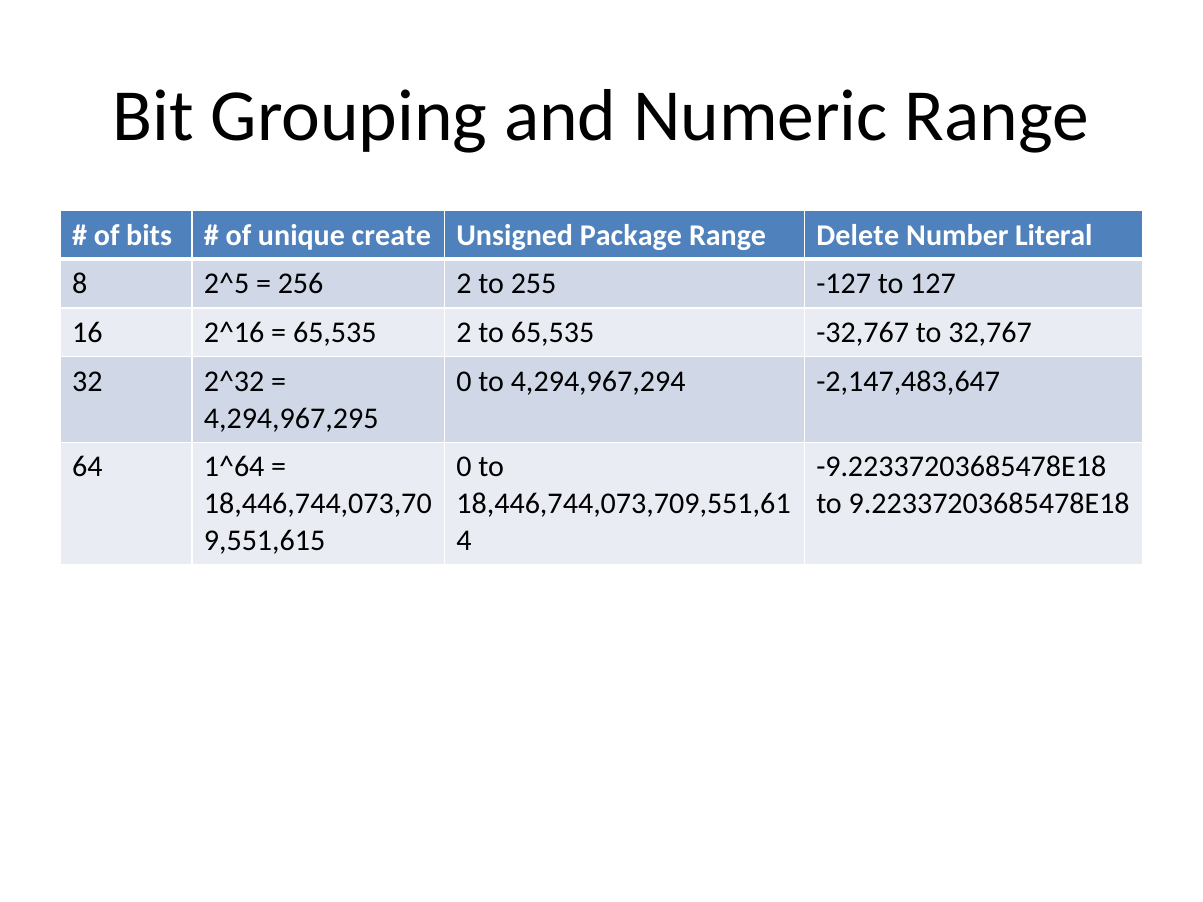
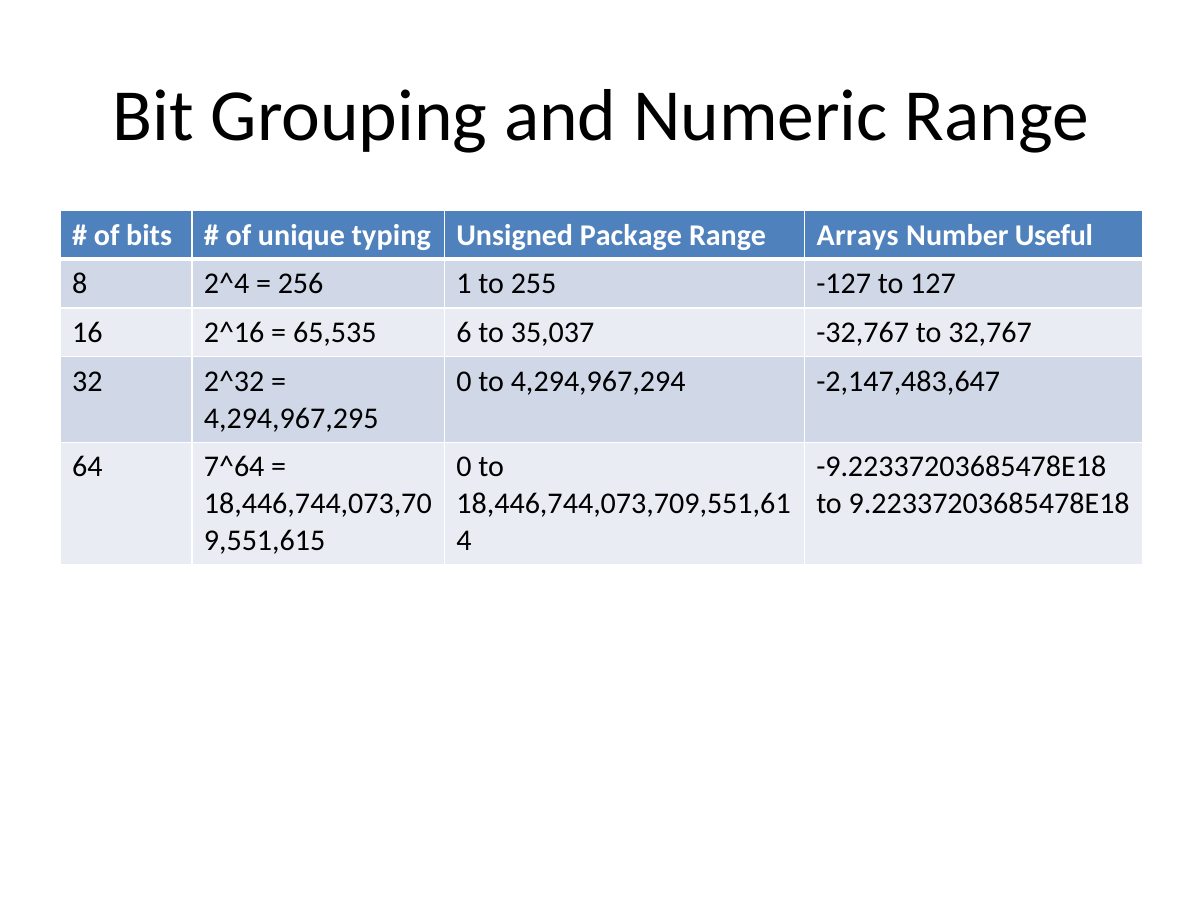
create: create -> typing (391, 235)
Delete: Delete -> Arrays (858, 235)
Literal: Literal -> Useful (1054, 235)
2^5: 2^5 -> 2^4 (227, 284)
256 2: 2 -> 1 (464, 284)
65,535 2: 2 -> 6 (464, 333)
to 65,535: 65,535 -> 35,037 (553, 333)
1^64: 1^64 -> 7^64 (234, 467)
